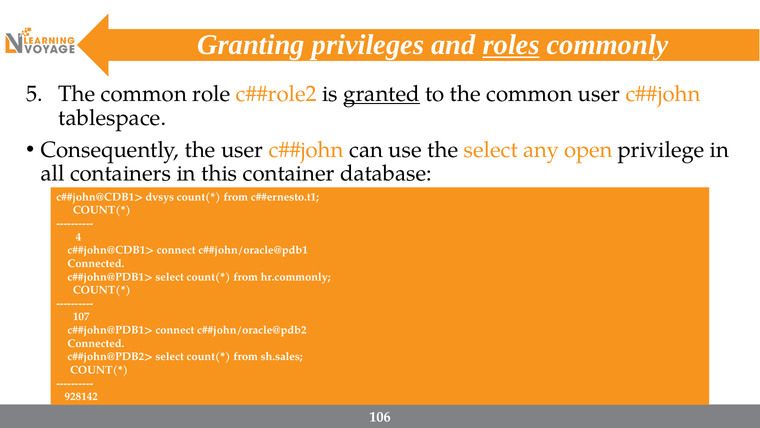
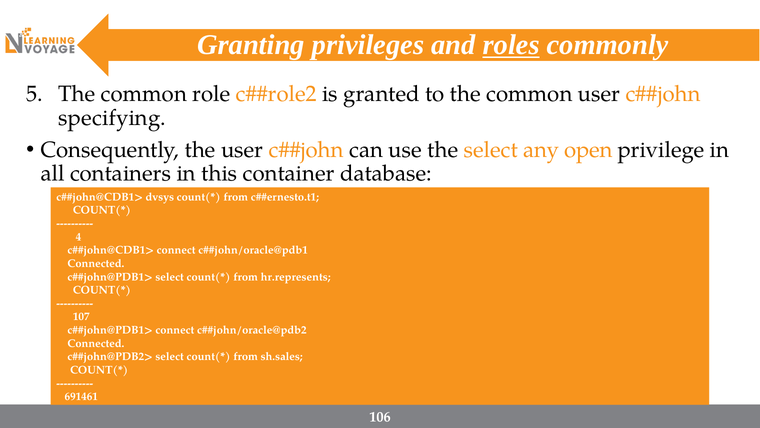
granted underline: present -> none (382, 94)
tablespace: tablespace -> specifying (112, 118)
hr.commonly: hr.commonly -> hr.represents (296, 277)
928142: 928142 -> 691461 (81, 396)
